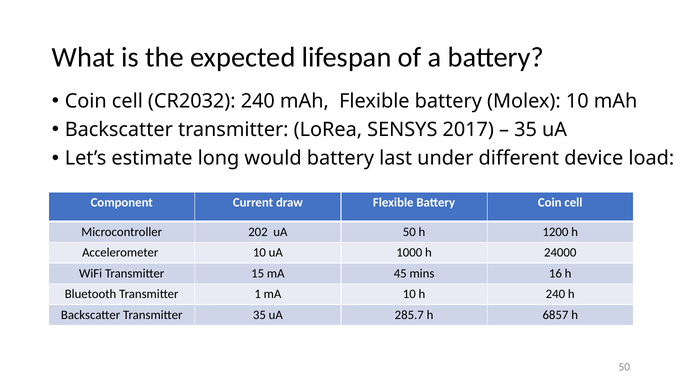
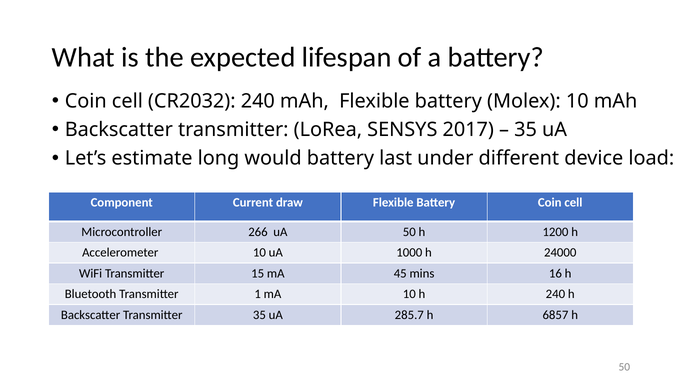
202: 202 -> 266 (258, 232)
